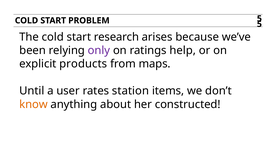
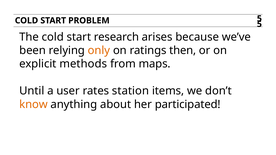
only colour: purple -> orange (99, 50)
help: help -> then (183, 50)
products: products -> methods (83, 64)
constructed: constructed -> participated (188, 104)
